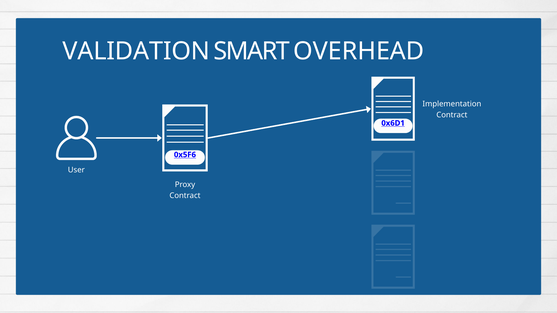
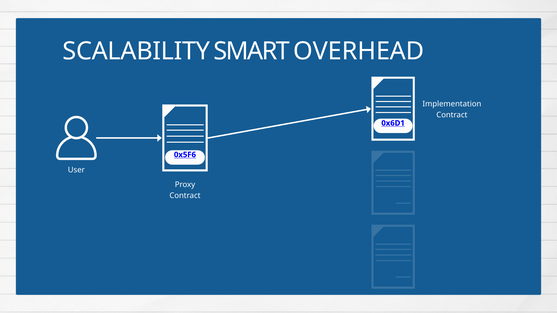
VALIDATION: VALIDATION -> SCALABILITY (136, 51)
